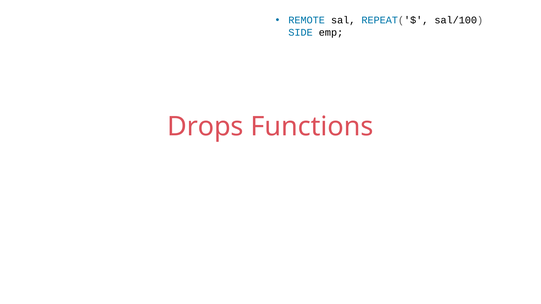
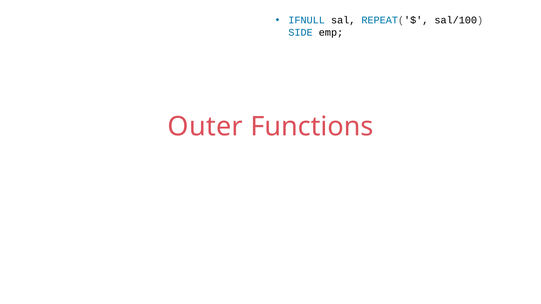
REMOTE: REMOTE -> IFNULL (307, 20)
Drops: Drops -> Outer (205, 127)
